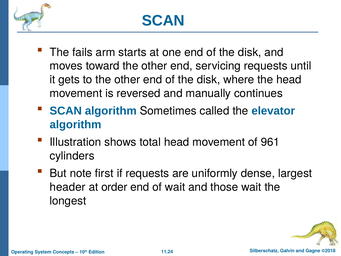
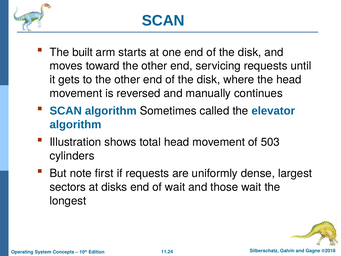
fails: fails -> built (82, 52)
961: 961 -> 503 (270, 142)
header: header -> sectors (68, 187)
order: order -> disks (114, 187)
